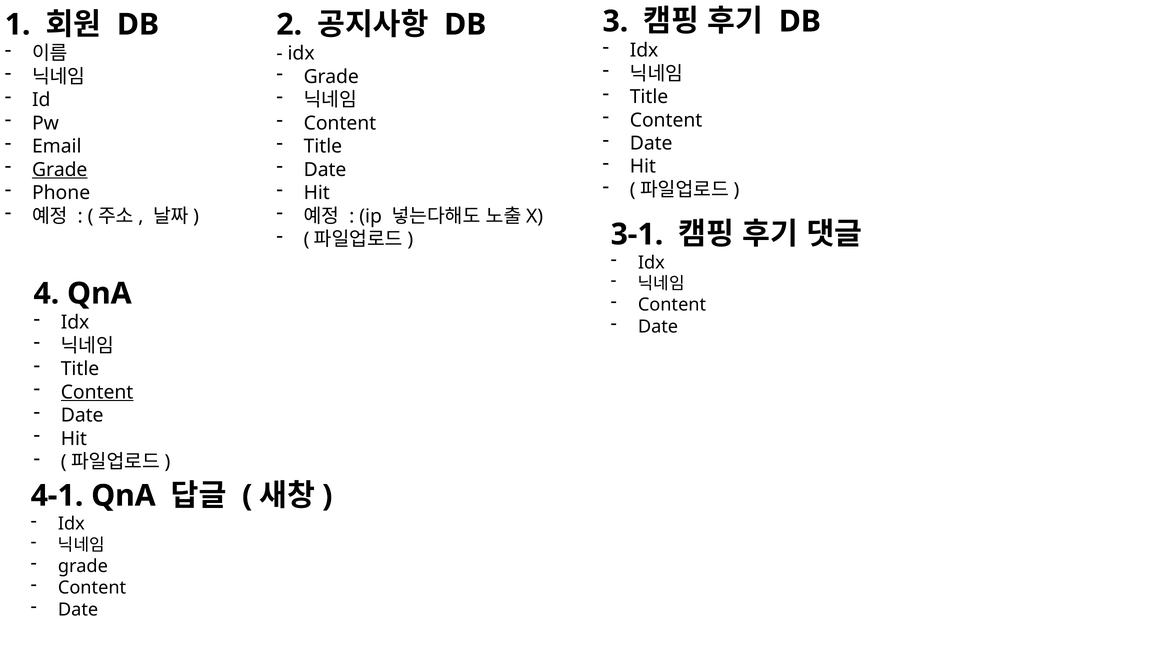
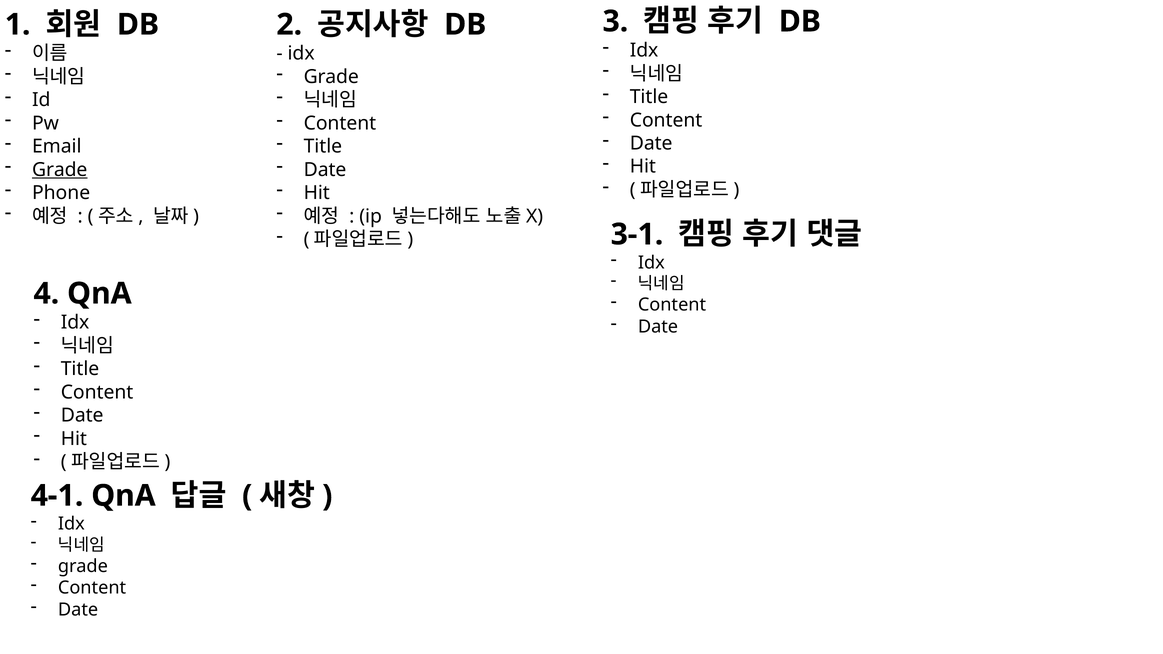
Content underline: present -> none (97, 392)
